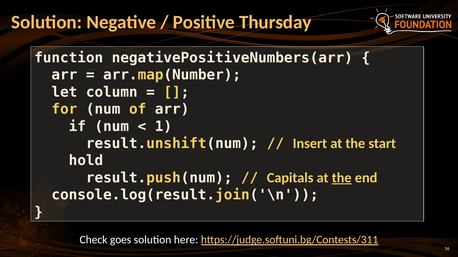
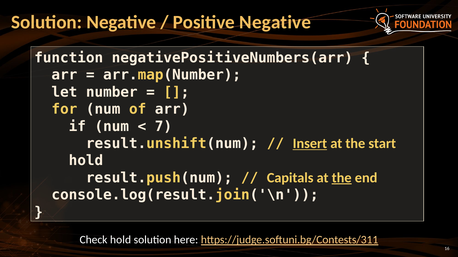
Positive Thursday: Thursday -> Negative (275, 22)
column: column -> number (112, 92)
1: 1 -> 7 (163, 127)
Insert underline: none -> present (310, 144)
Check goes: goes -> hold (121, 240)
